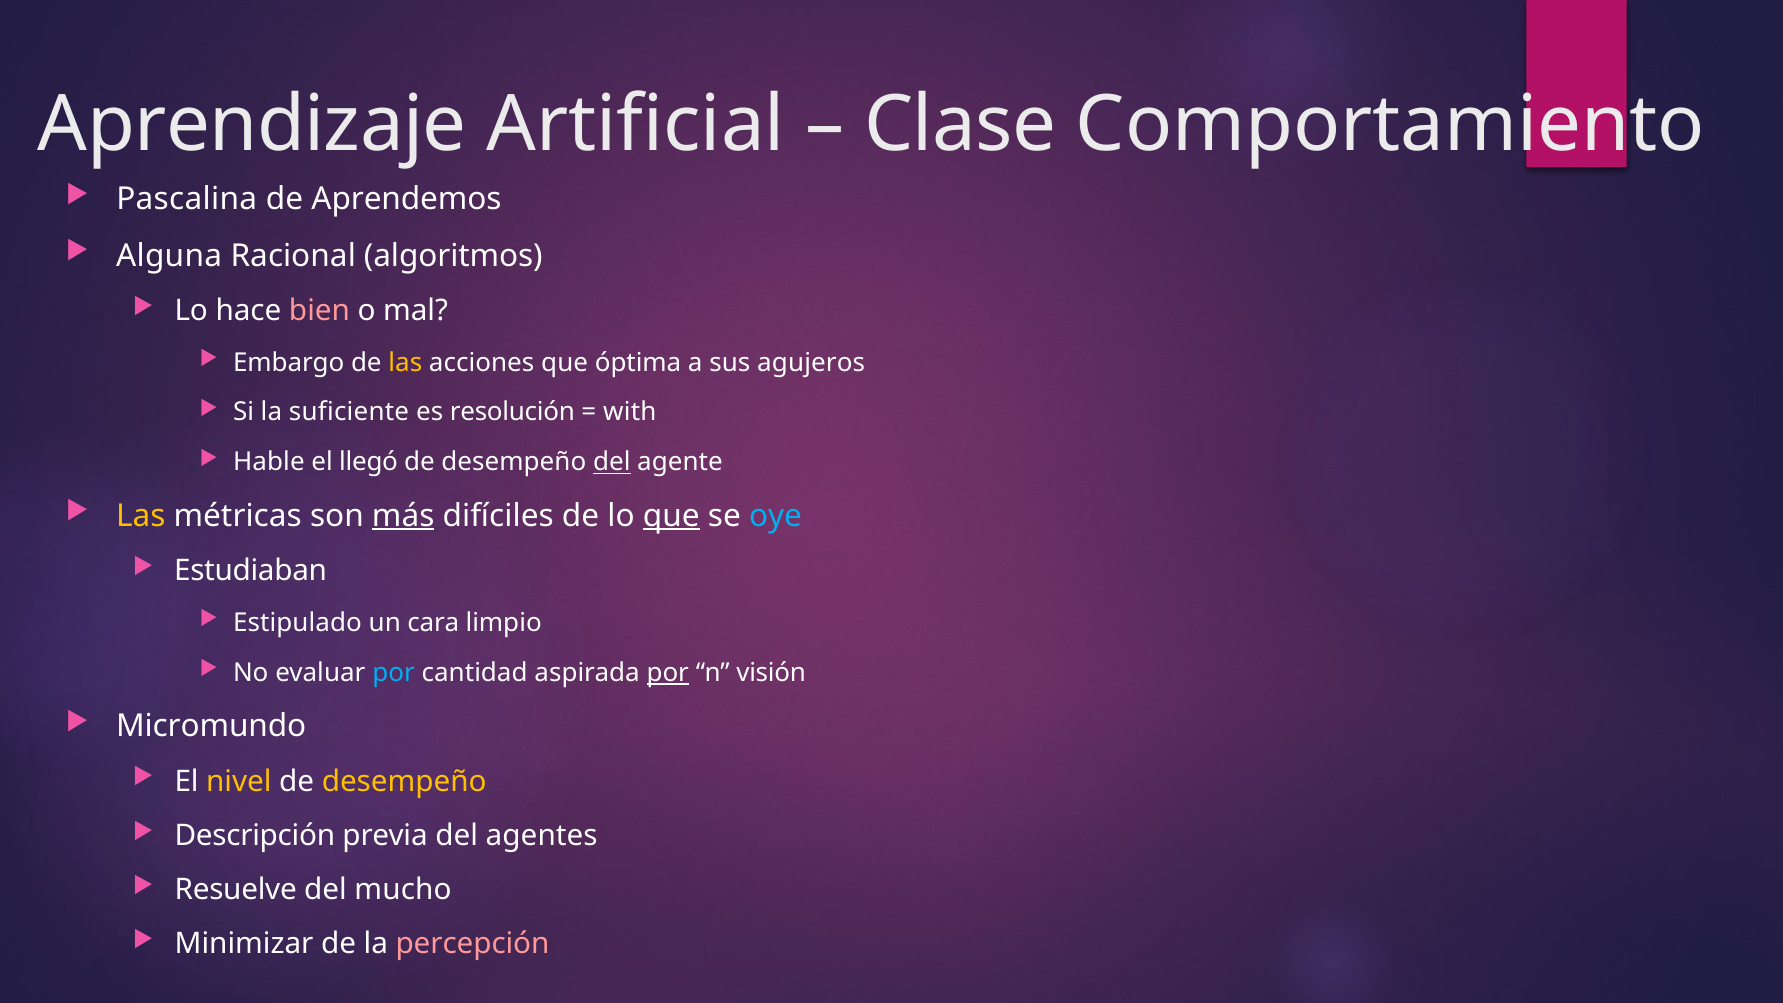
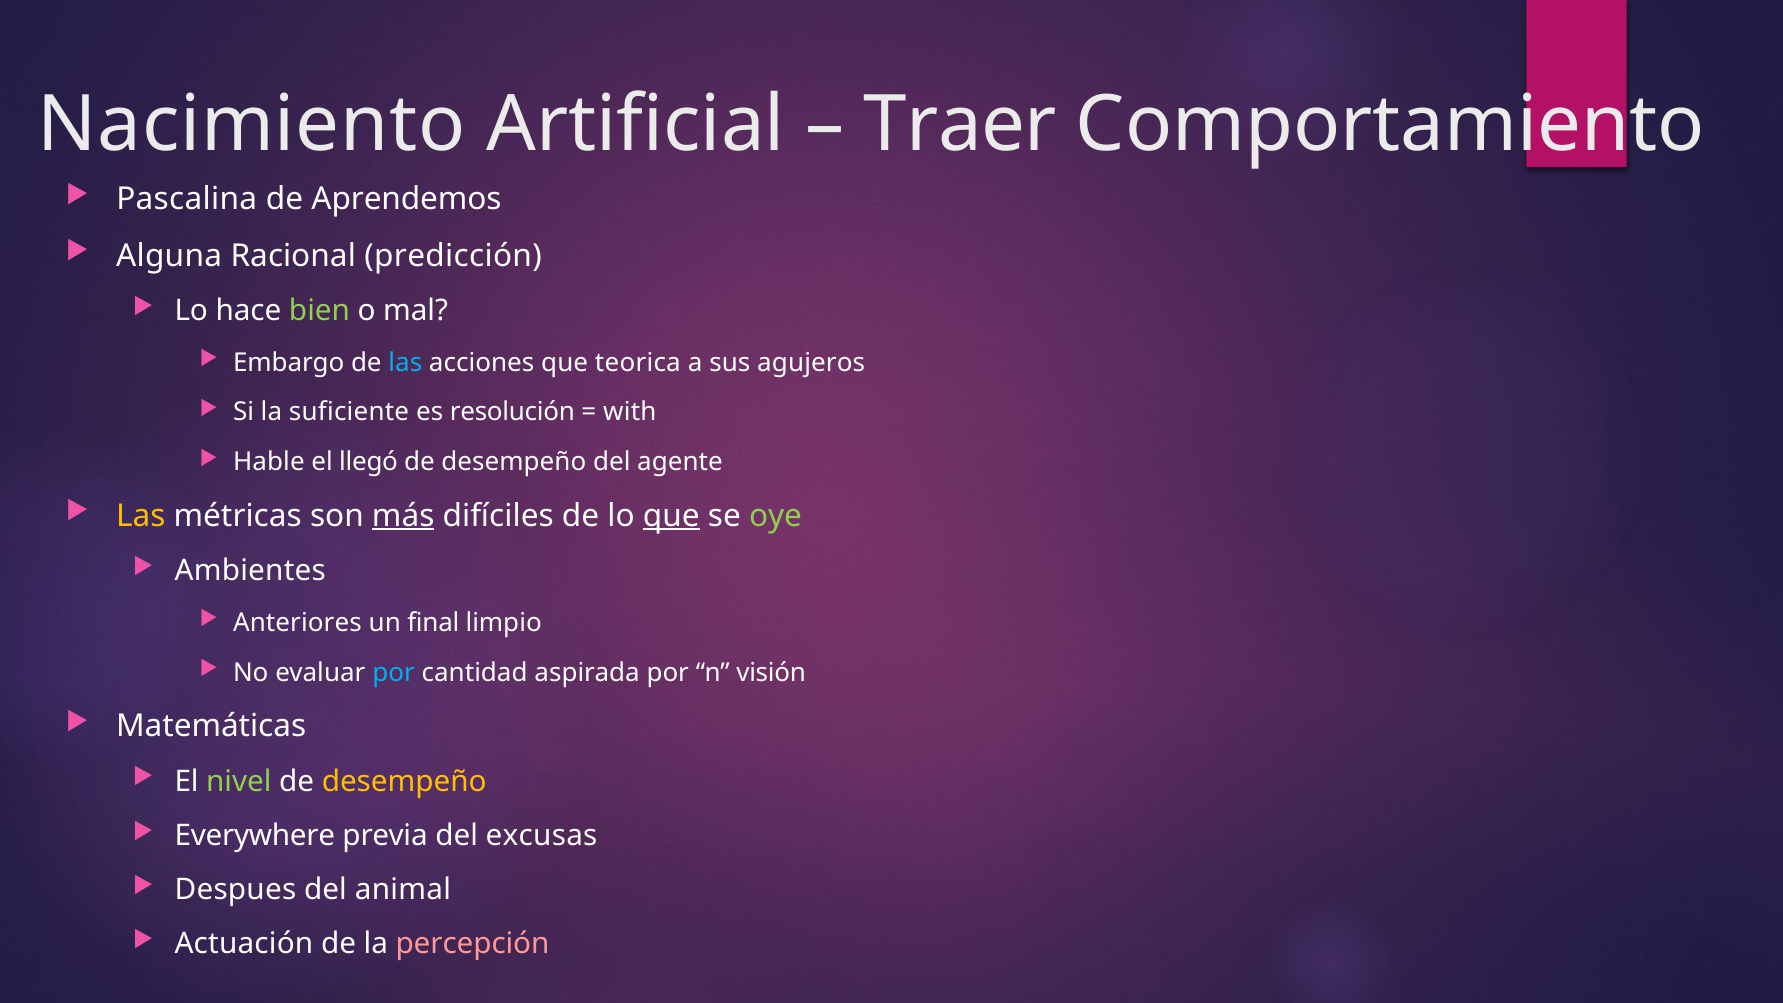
Aprendizaje: Aprendizaje -> Nacimiento (252, 125)
Clase: Clase -> Traer (960, 125)
algoritmos: algoritmos -> predicción (453, 256)
bien colour: pink -> light green (320, 311)
las colour: yellow -> light blue (405, 363)
óptima: óptima -> teorica (638, 363)
del underline: present -> none (612, 462)
oye colour: light blue -> light green (775, 516)
Estudiaban: Estudiaban -> Ambientes (250, 571)
Estipulado: Estipulado -> Anteriores (297, 623)
cara: cara -> final (433, 623)
por underline: present -> none (668, 673)
Micromundo: Micromundo -> Matemáticas (211, 726)
nivel colour: yellow -> light green (239, 781)
Descripción: Descripción -> Everywhere (255, 836)
agentes: agentes -> excusas (542, 836)
Resuelve: Resuelve -> Despues (235, 890)
mucho: mucho -> animal (403, 890)
Minimizar: Minimizar -> Actuación (244, 944)
